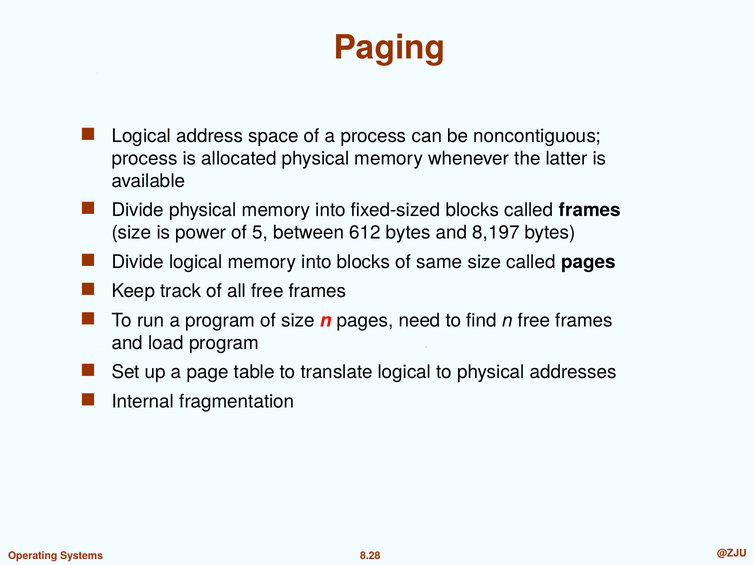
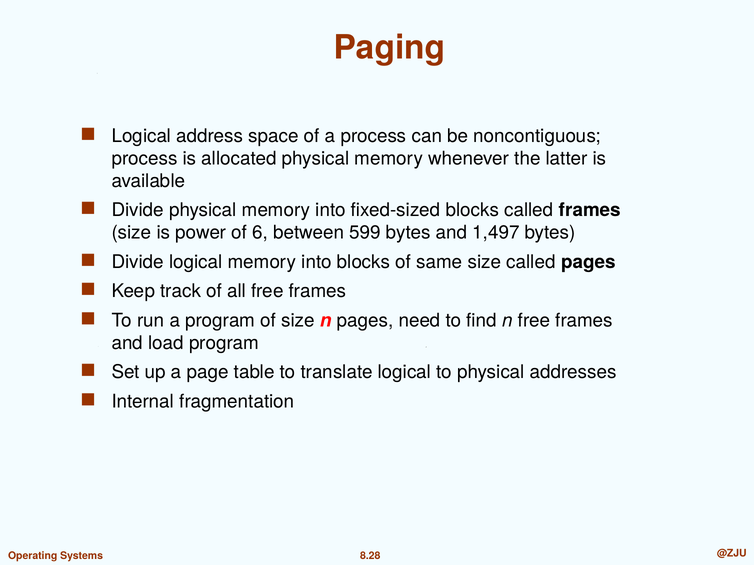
5: 5 -> 6 (260, 233)
612: 612 -> 599 (365, 233)
8,197: 8,197 -> 1,497 (496, 233)
